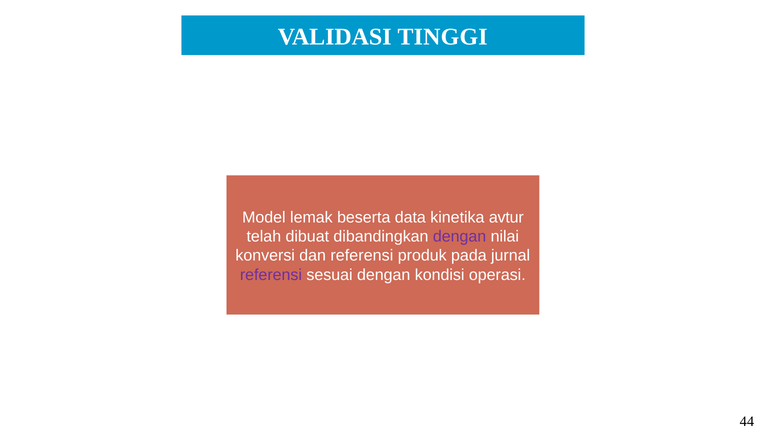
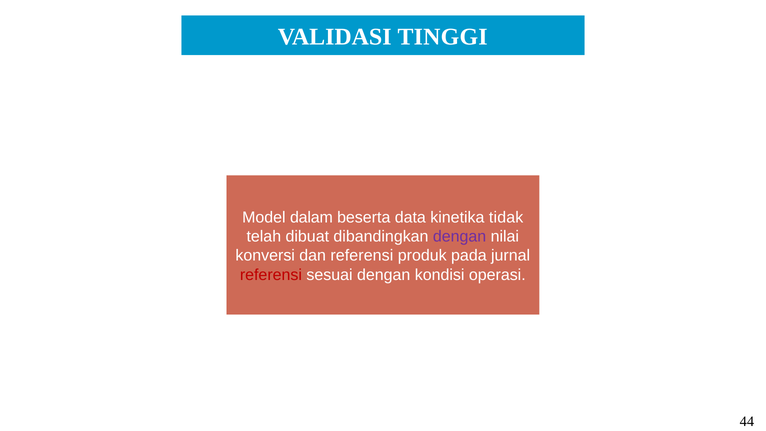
lemak: lemak -> dalam (311, 217)
avtur: avtur -> tidak (506, 217)
referensi colour: purple -> red (271, 275)
